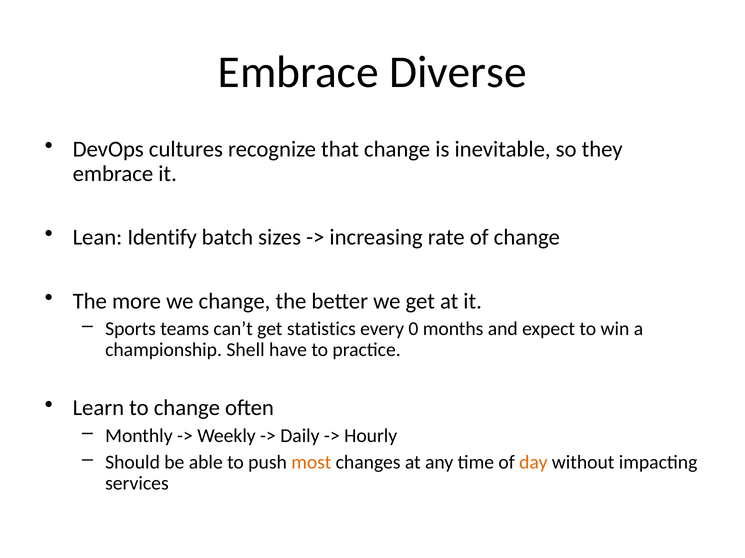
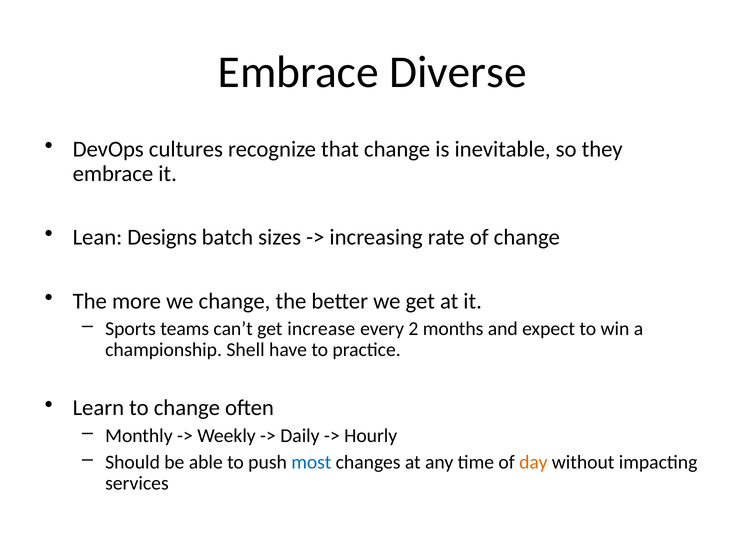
Identify: Identify -> Designs (162, 238)
statistics: statistics -> increase (321, 329)
0: 0 -> 2 (413, 329)
most colour: orange -> blue (311, 463)
